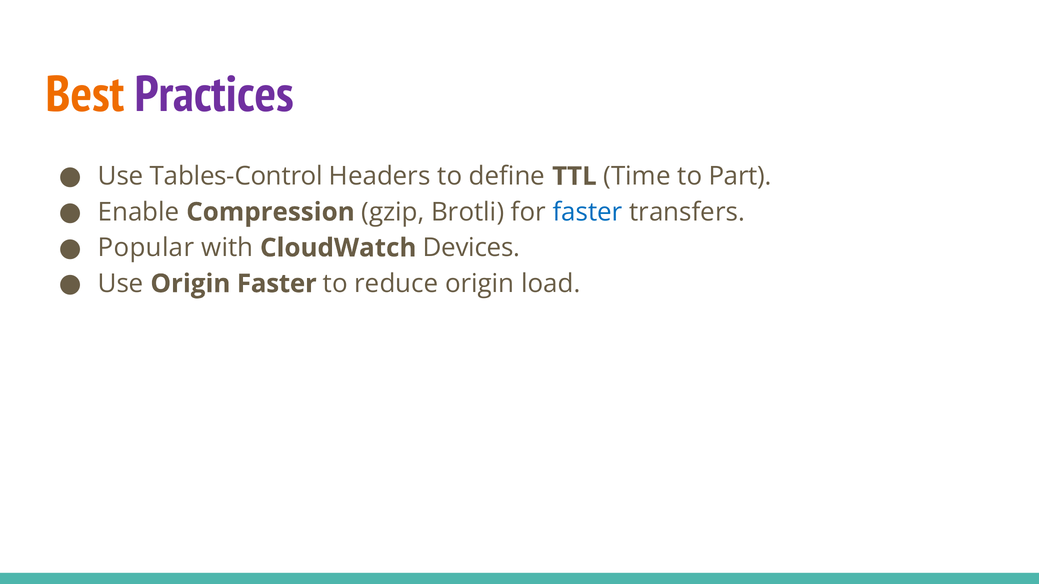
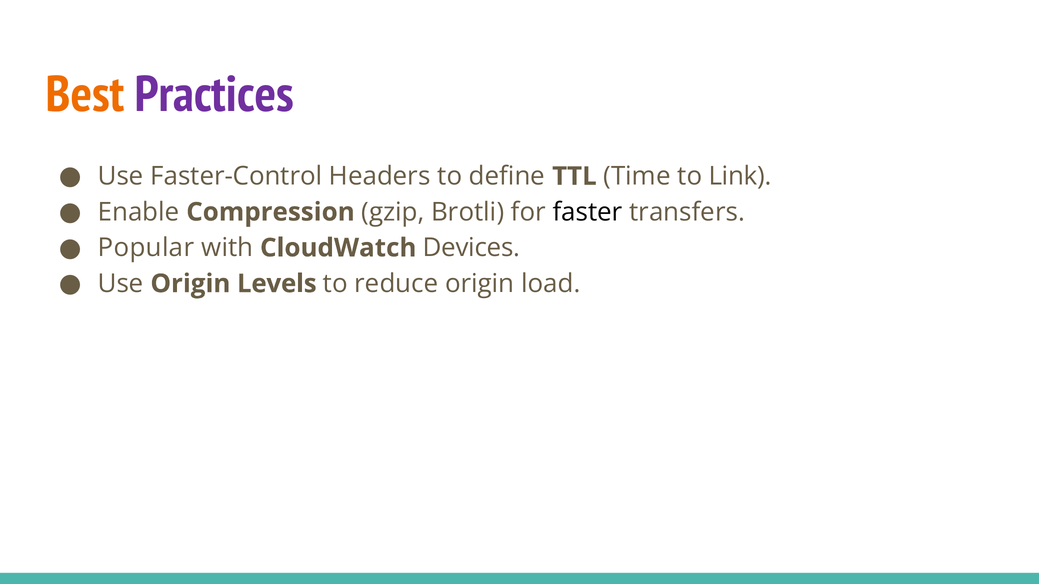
Tables-Control: Tables-Control -> Faster-Control (236, 176)
Part: Part -> Link (740, 176)
faster colour: blue -> black (588, 212)
Origin Faster: Faster -> Levels (277, 284)
